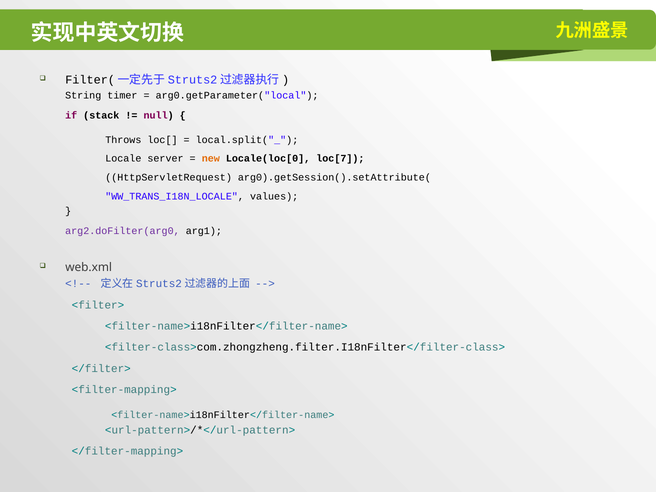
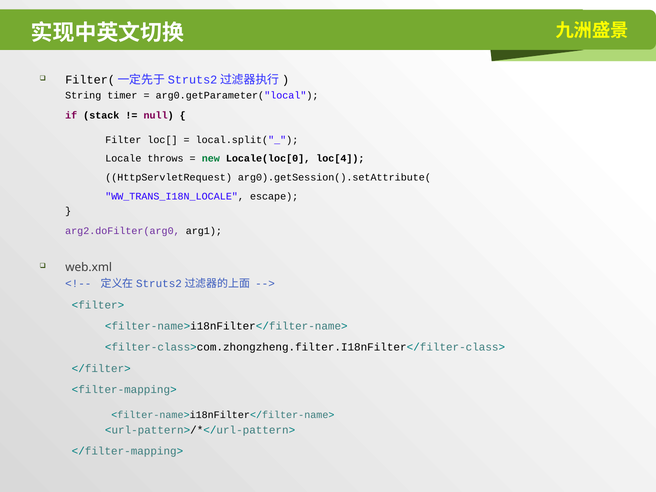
Throws: Throws -> Filter (123, 140)
server: server -> throws (166, 159)
new colour: orange -> green (211, 159)
loc[7: loc[7 -> loc[4 (340, 159)
values: values -> escape (274, 197)
